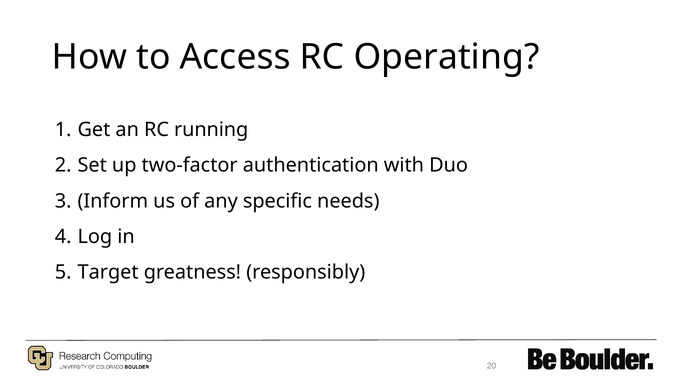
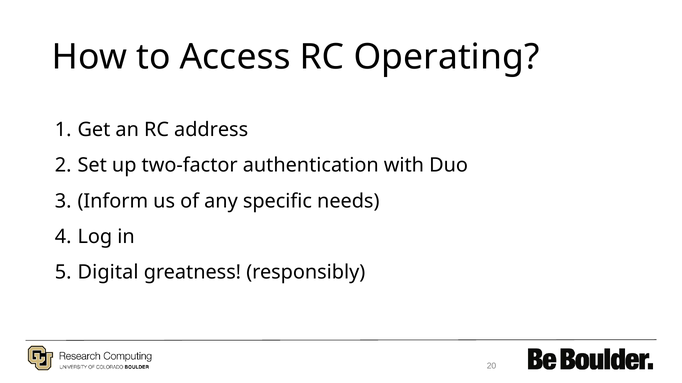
running: running -> address (211, 130)
Target: Target -> Digital (108, 273)
